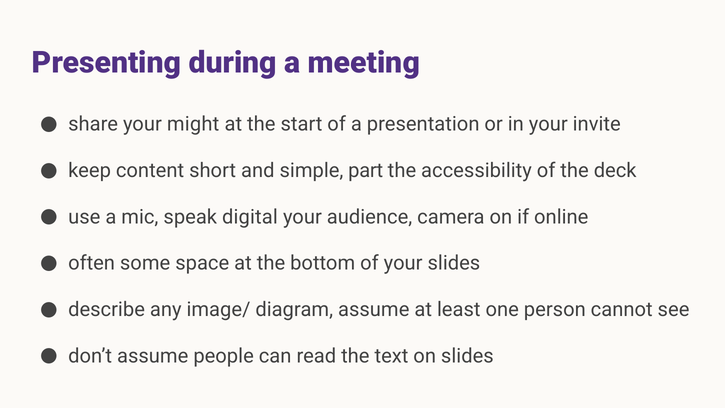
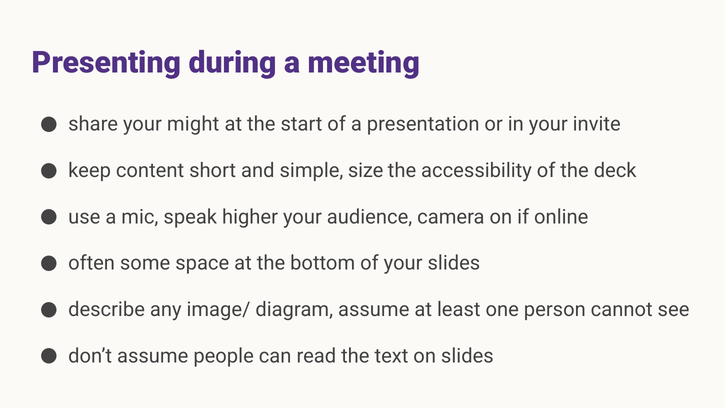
part: part -> size (366, 171)
digital: digital -> higher (250, 217)
